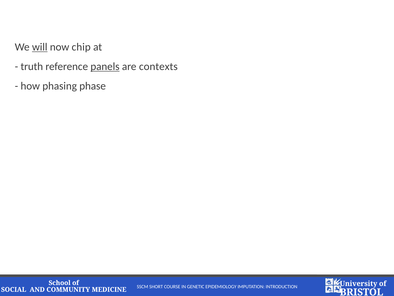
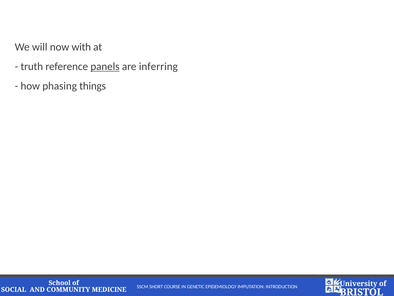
will underline: present -> none (40, 47)
chip: chip -> with (81, 47)
contexts: contexts -> inferring (158, 66)
phase: phase -> things (93, 86)
